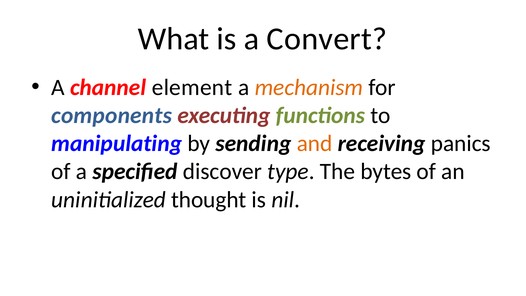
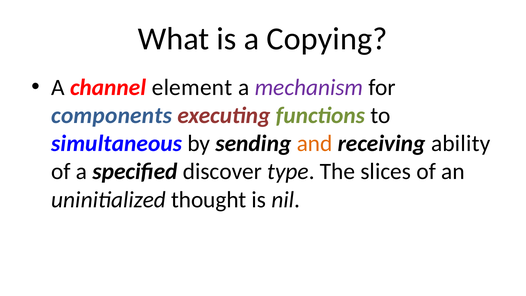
Convert: Convert -> Copying (327, 39)
mechanism colour: orange -> purple (309, 87)
manipulating: manipulating -> simultaneous (117, 143)
panics: panics -> ability (461, 143)
bytes: bytes -> slices (386, 172)
